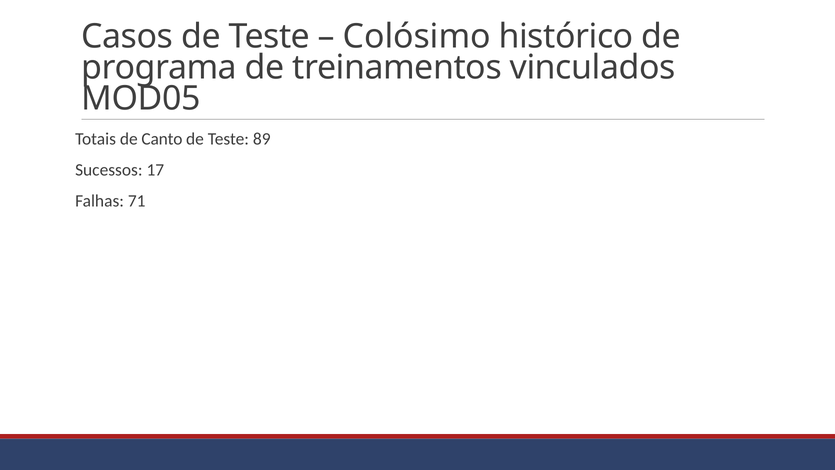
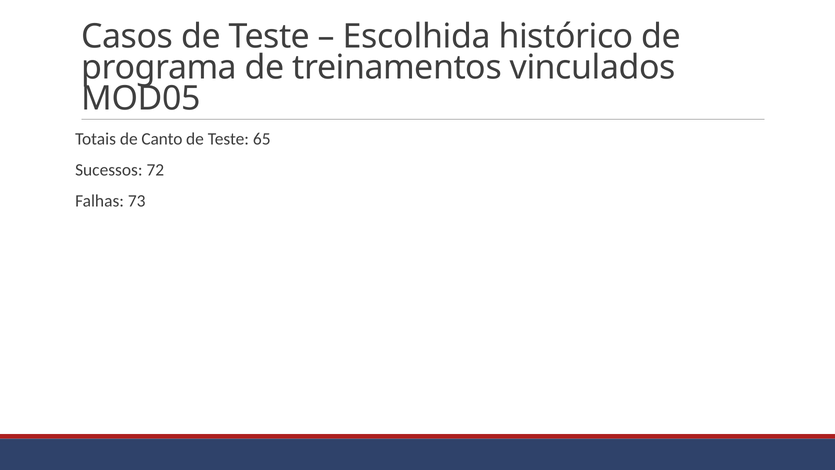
Colósimo: Colósimo -> Escolhida (417, 36)
89: 89 -> 65 (262, 139)
17: 17 -> 72 (155, 170)
71: 71 -> 73 (137, 201)
